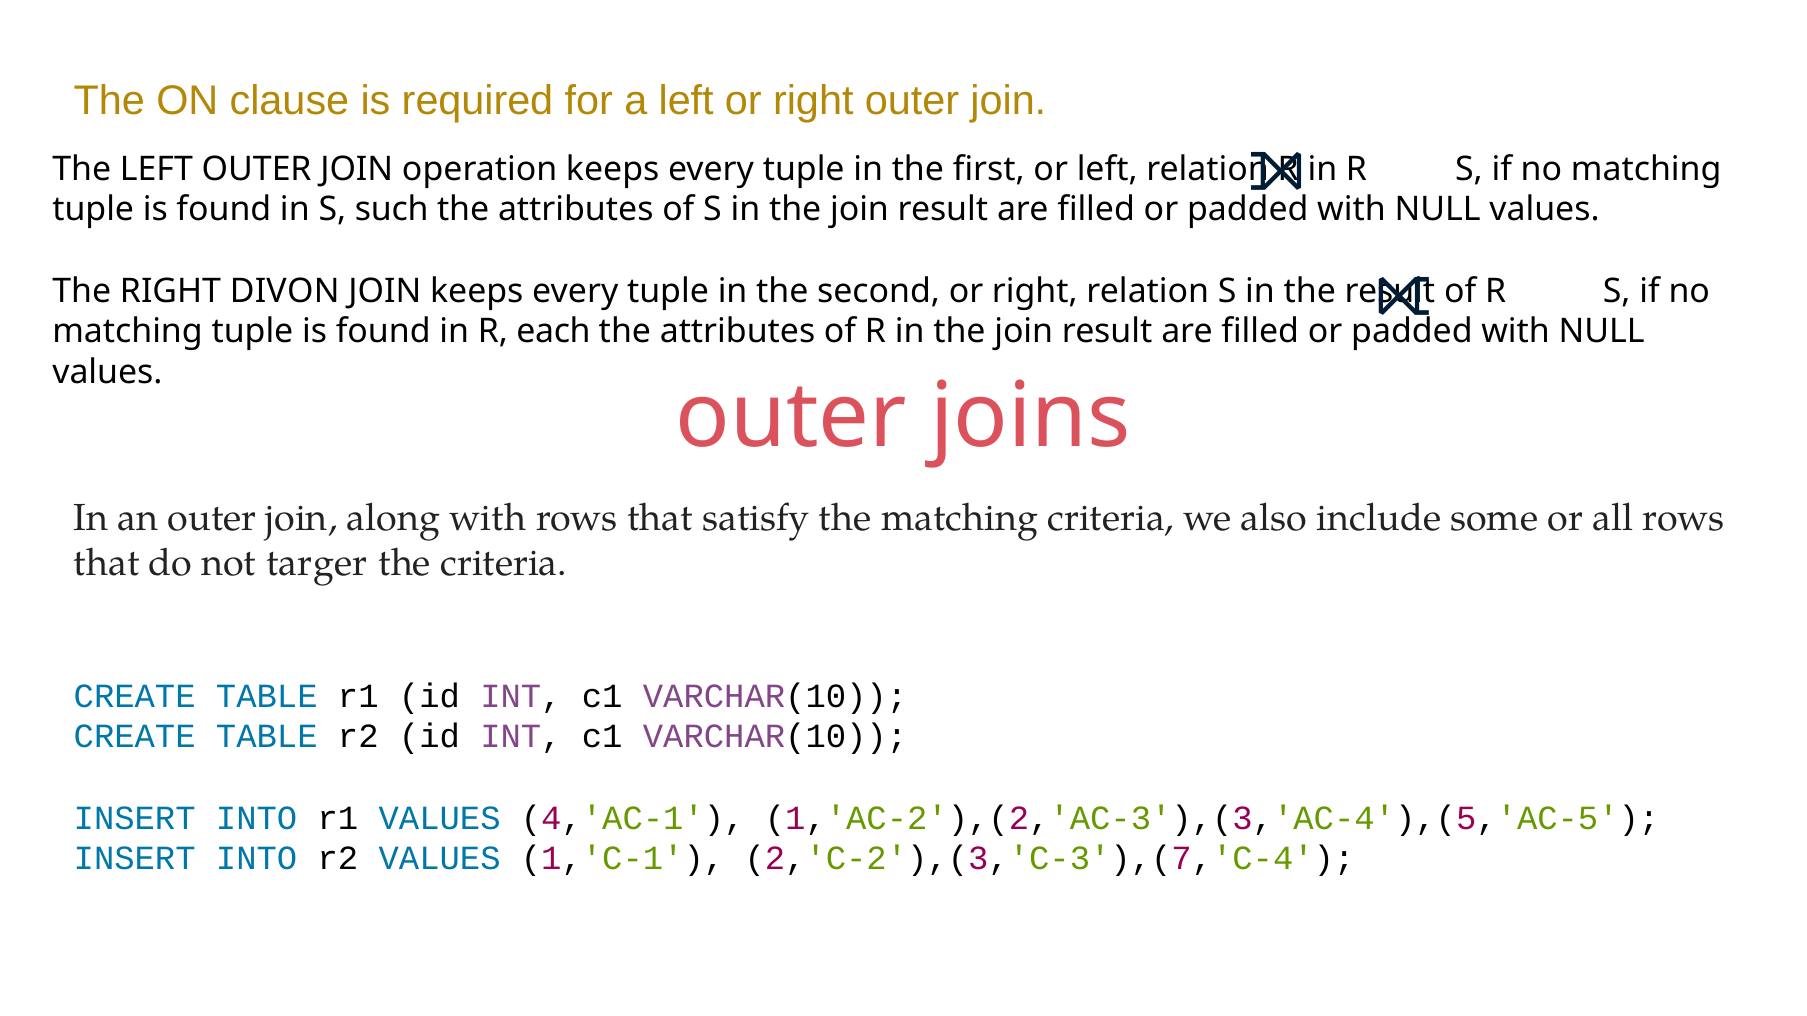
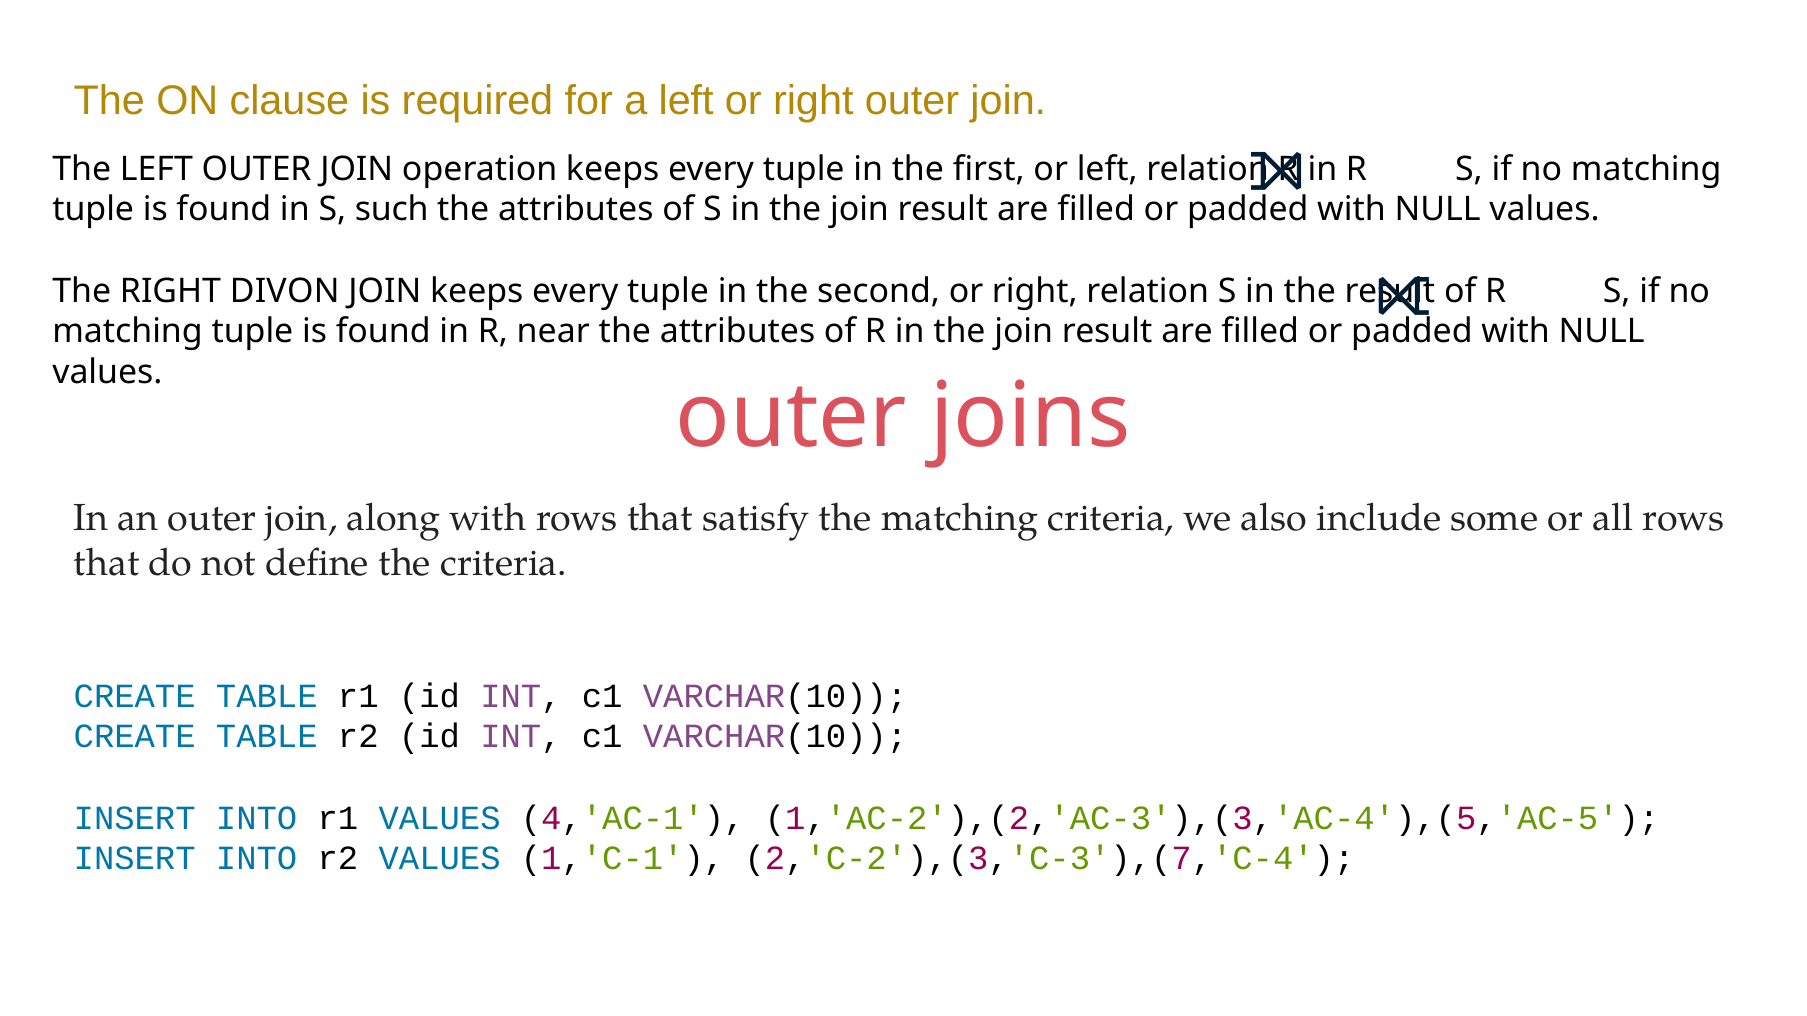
each: each -> near (553, 332)
targer: targer -> define (317, 564)
